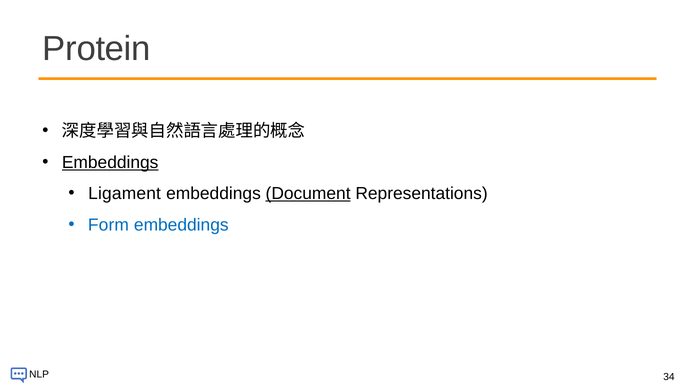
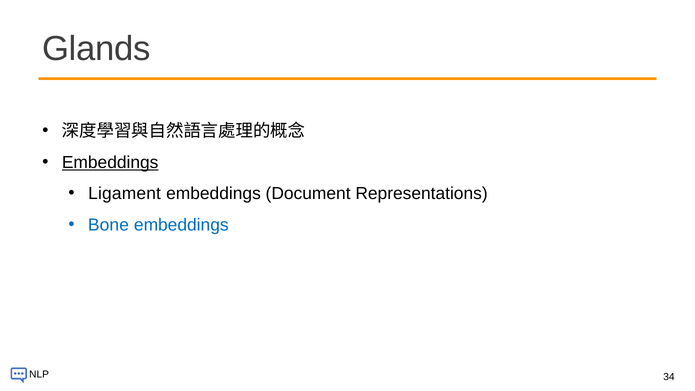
Protein: Protein -> Glands (96, 49)
Document underline: present -> none (308, 194)
Form: Form -> Bone (108, 225)
